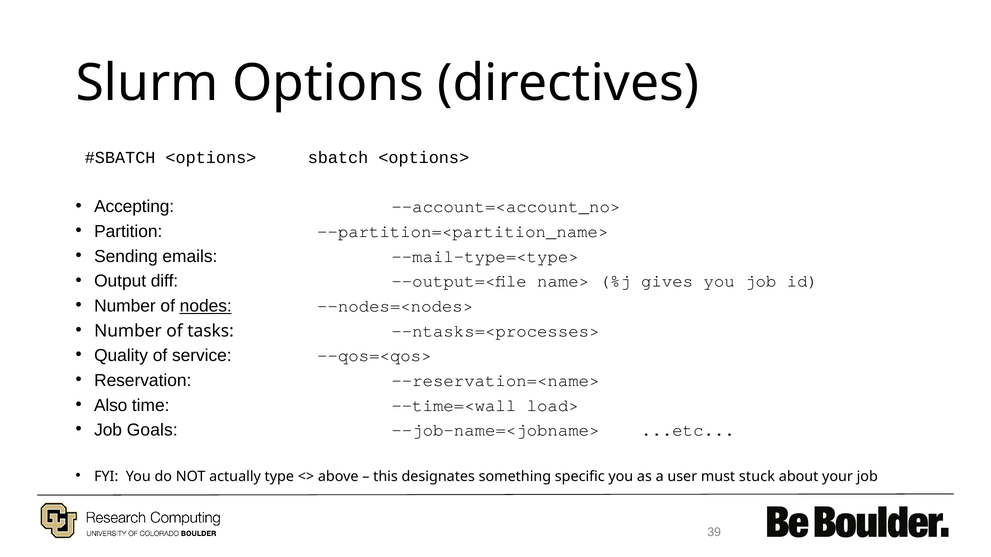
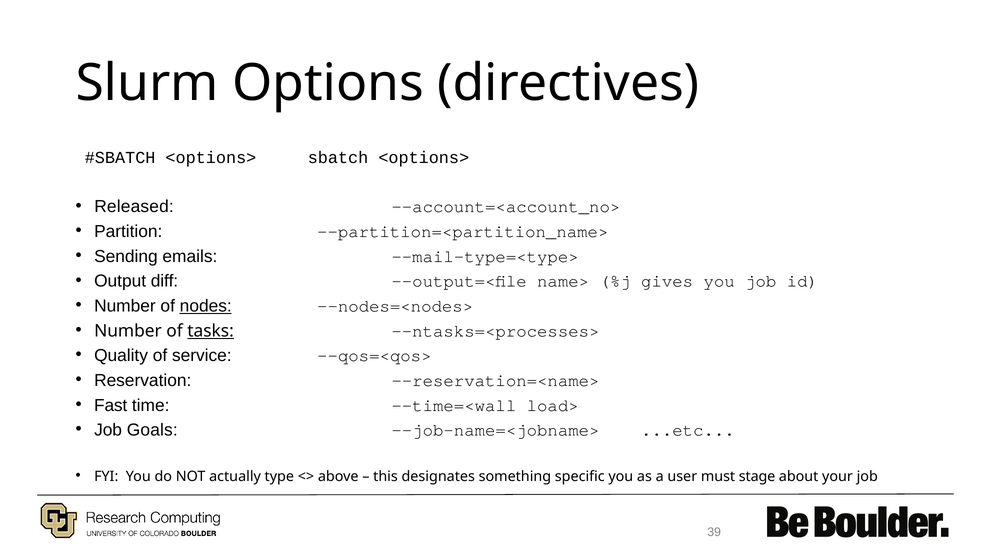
Accepting: Accepting -> Released (134, 207)
tasks underline: none -> present (211, 331)
Also: Also -> Fast (111, 406)
stuck: stuck -> stage (757, 477)
